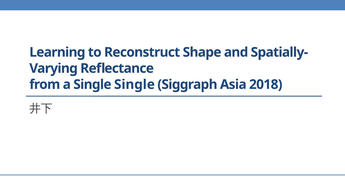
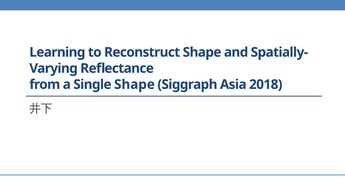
Single Single: Single -> Shape (134, 84)
